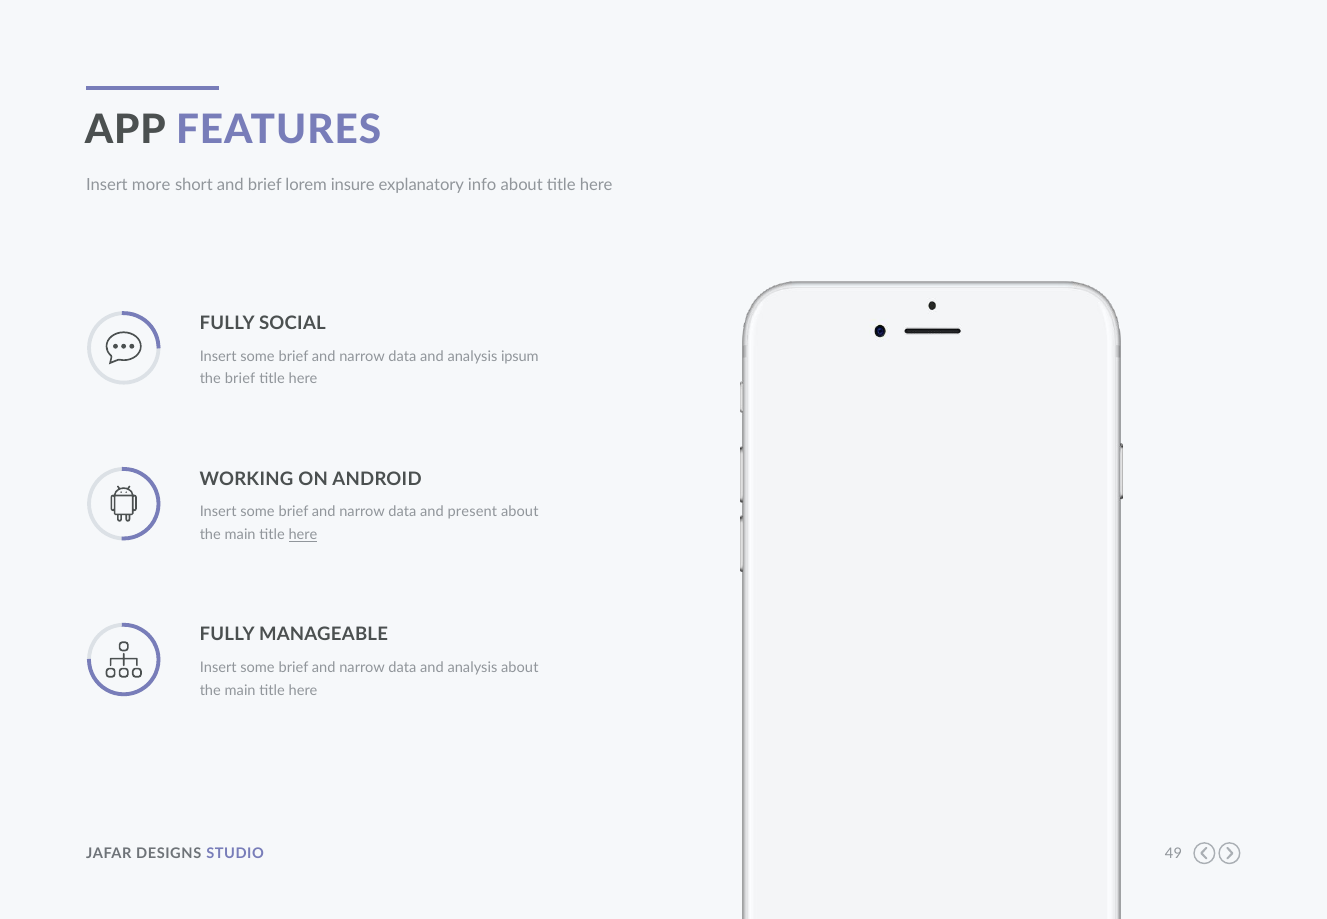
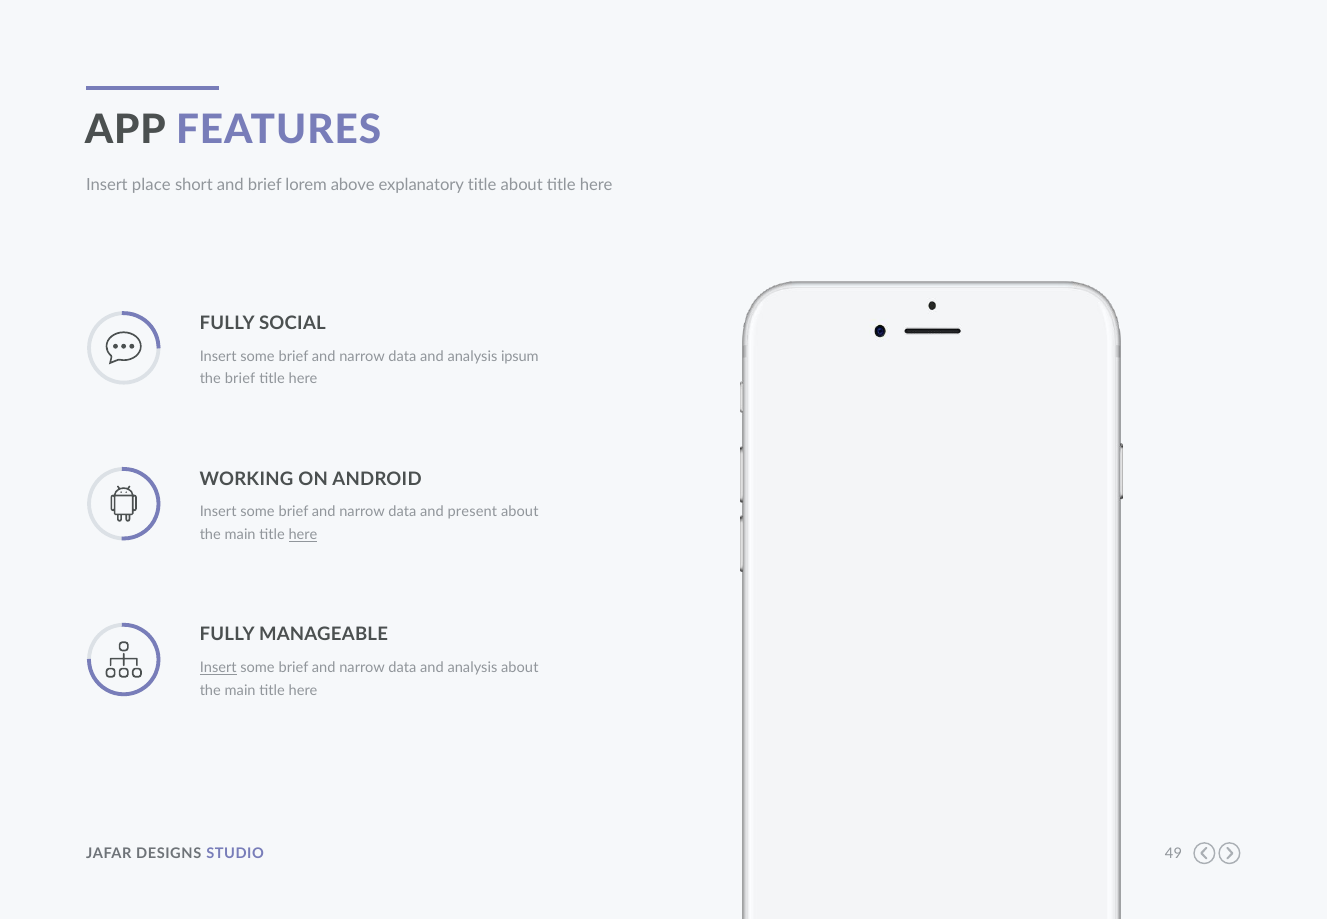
more: more -> place (151, 185)
insure: insure -> above (353, 185)
explanatory info: info -> title (482, 185)
Insert underline: none -> present (218, 668)
